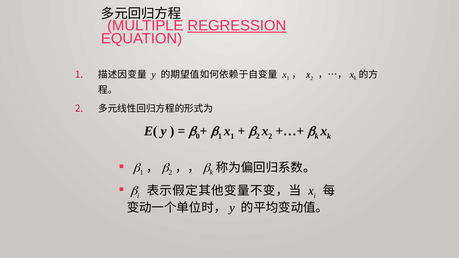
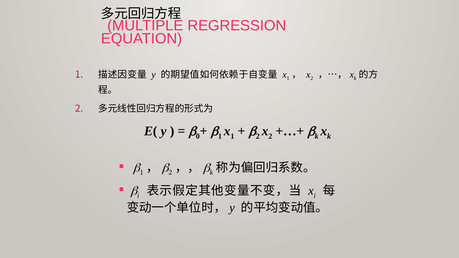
REGRESSION underline: present -> none (237, 26)
